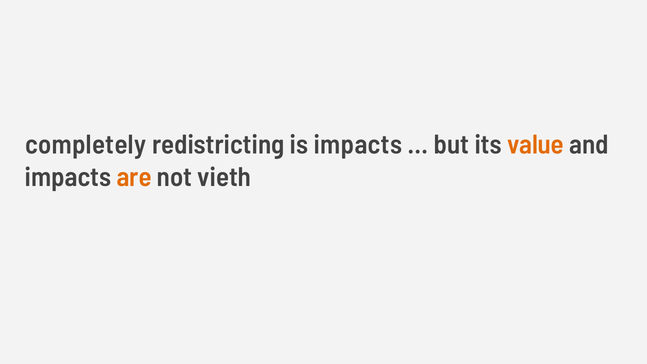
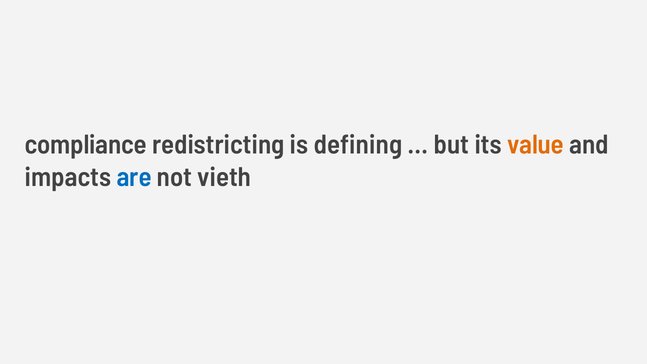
completely: completely -> compliance (86, 145)
is impacts: impacts -> defining (358, 145)
are colour: orange -> blue (134, 177)
